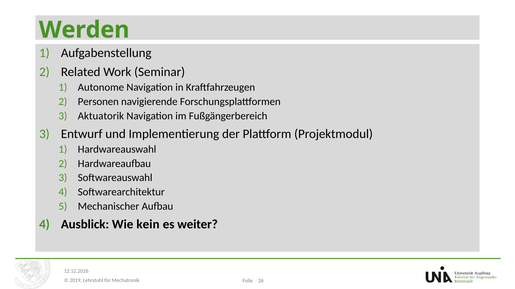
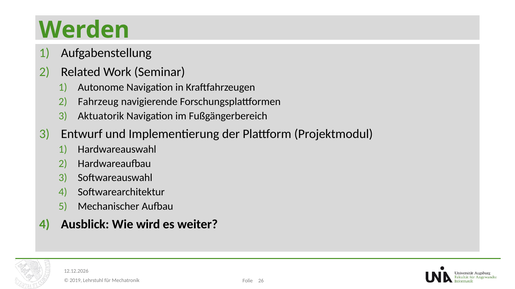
Personen: Personen -> Fahrzeug (98, 102)
kein: kein -> wird (148, 225)
